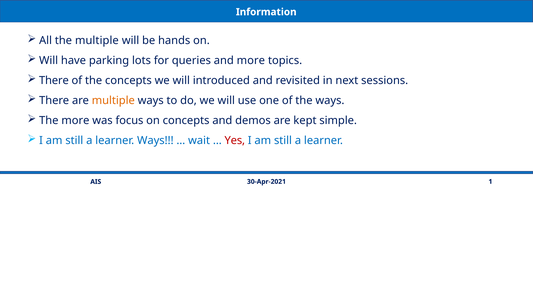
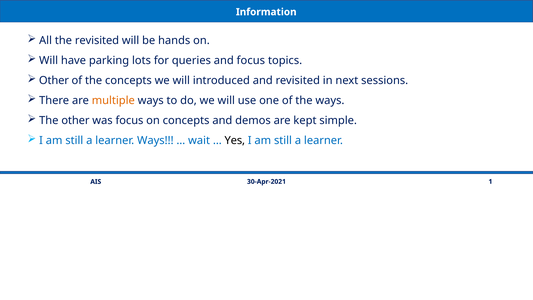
the multiple: multiple -> revisited (97, 40)
and more: more -> focus (251, 60)
There: There -> Other (54, 80)
The more: more -> other (75, 120)
Yes colour: red -> black (235, 140)
